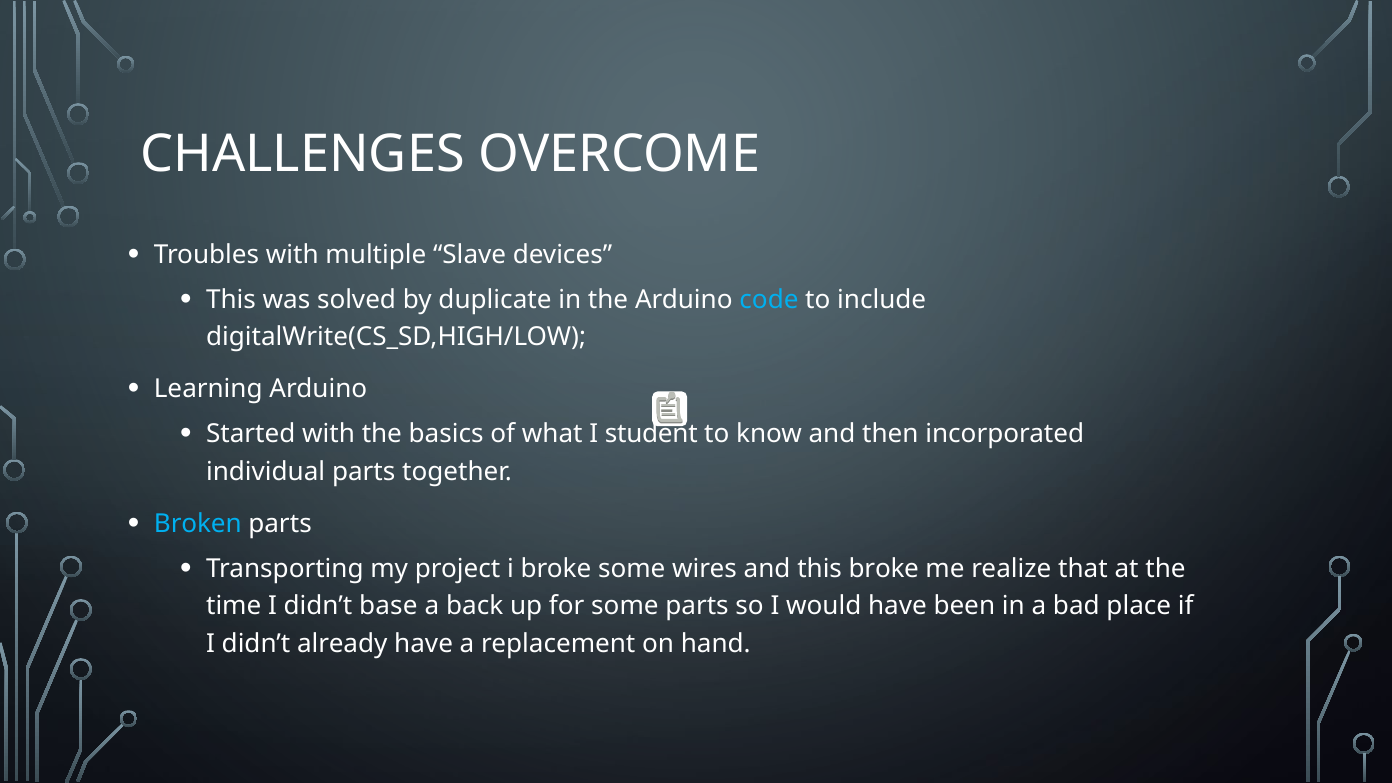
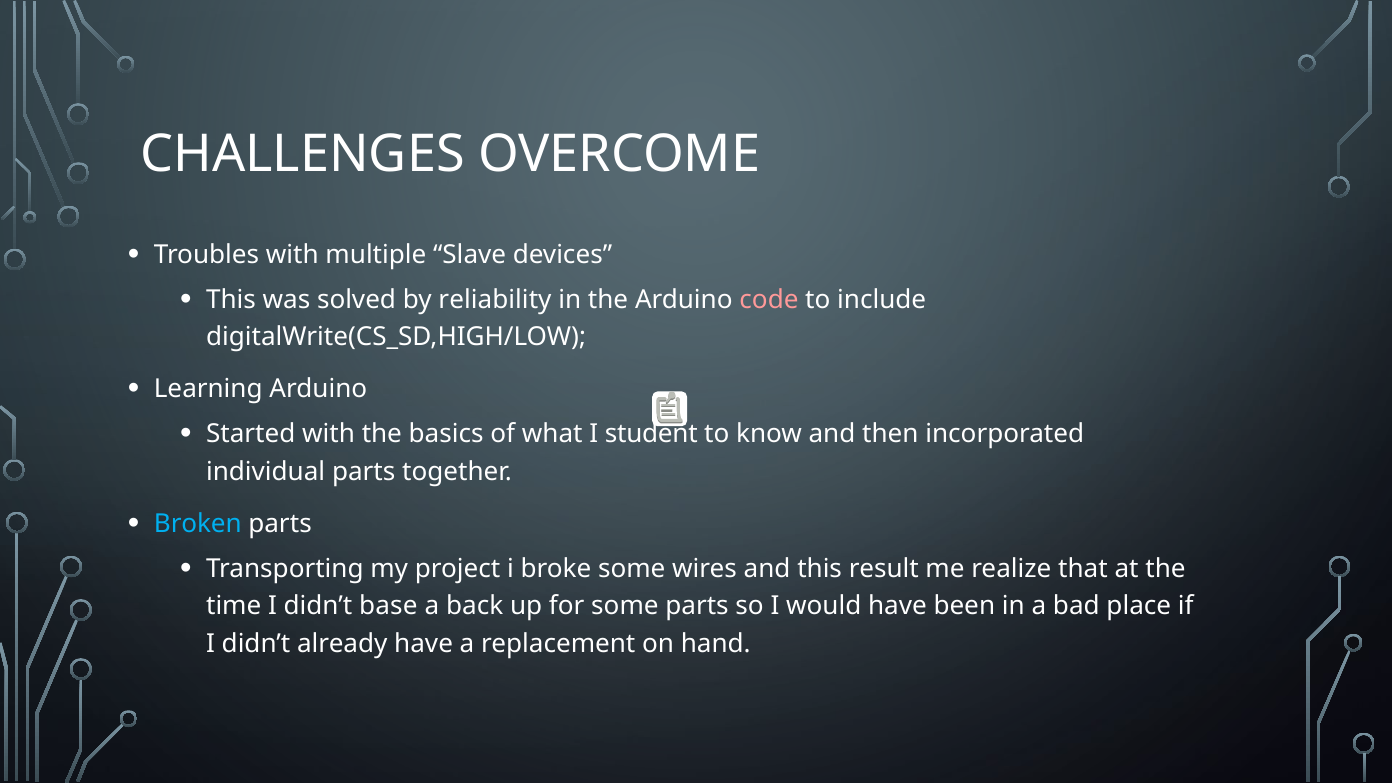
duplicate: duplicate -> reliability (495, 300)
code colour: light blue -> pink (769, 300)
this broke: broke -> result (884, 569)
